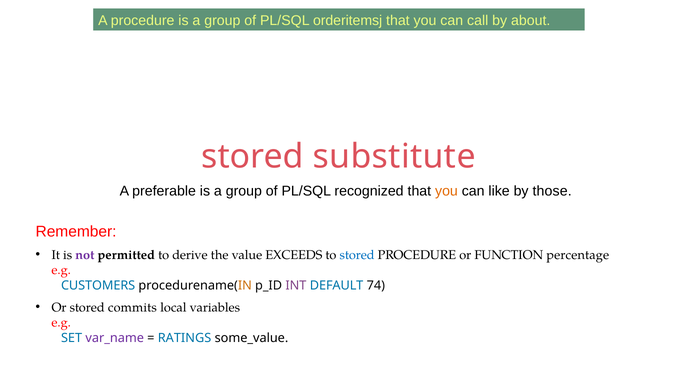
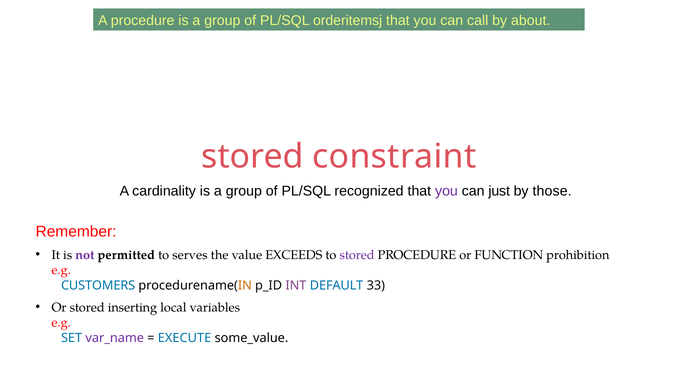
substitute: substitute -> constraint (394, 157)
preferable: preferable -> cardinality (164, 192)
you colour: orange -> purple (446, 192)
like: like -> just (499, 192)
derive: derive -> serves (190, 255)
stored colour: blue -> purple (357, 255)
percentage: percentage -> prohibition (578, 255)
74: 74 -> 33 (376, 286)
commits: commits -> inserting (132, 308)
RATINGS: RATINGS -> EXECUTE (185, 338)
